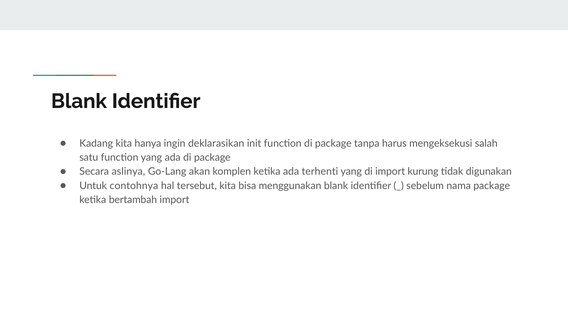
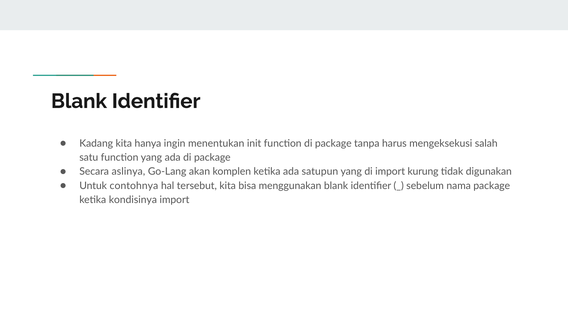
deklarasikan: deklarasikan -> menentukan (216, 144)
terhenti: terhenti -> satupun (320, 172)
bertambah: bertambah -> kondisinya (133, 200)
